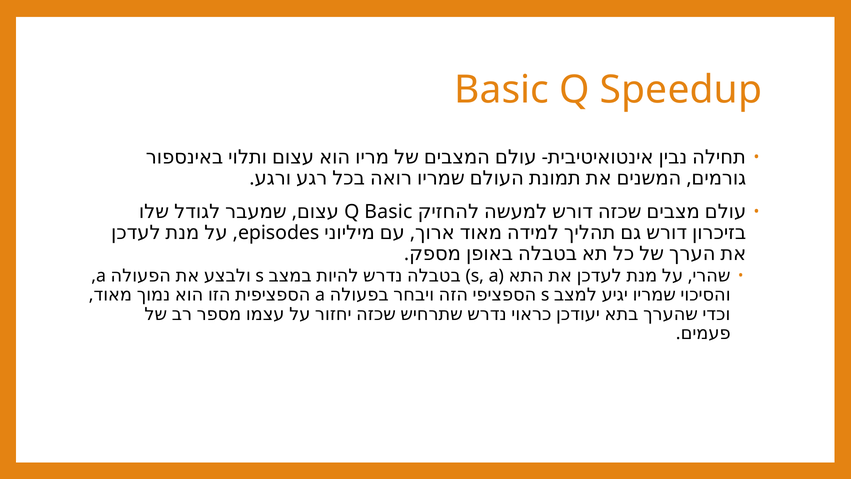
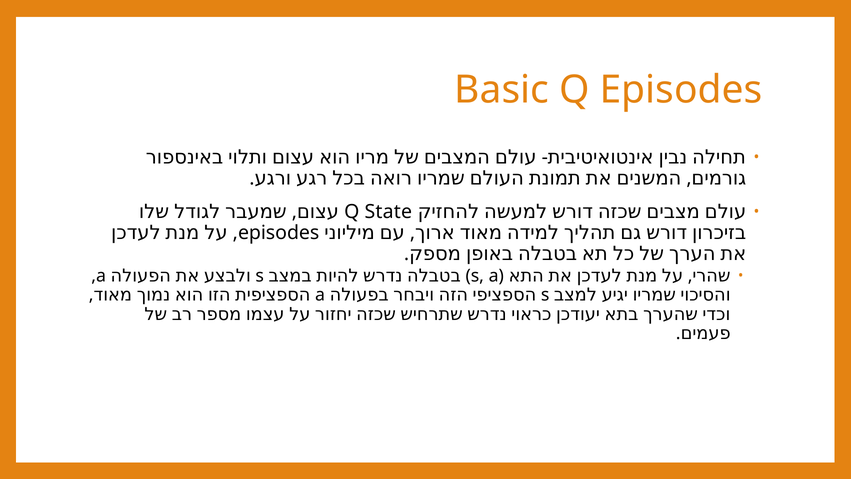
Q Speedup: Speedup -> Episodes (681, 90)
Q Basic: Basic -> State (388, 212)
